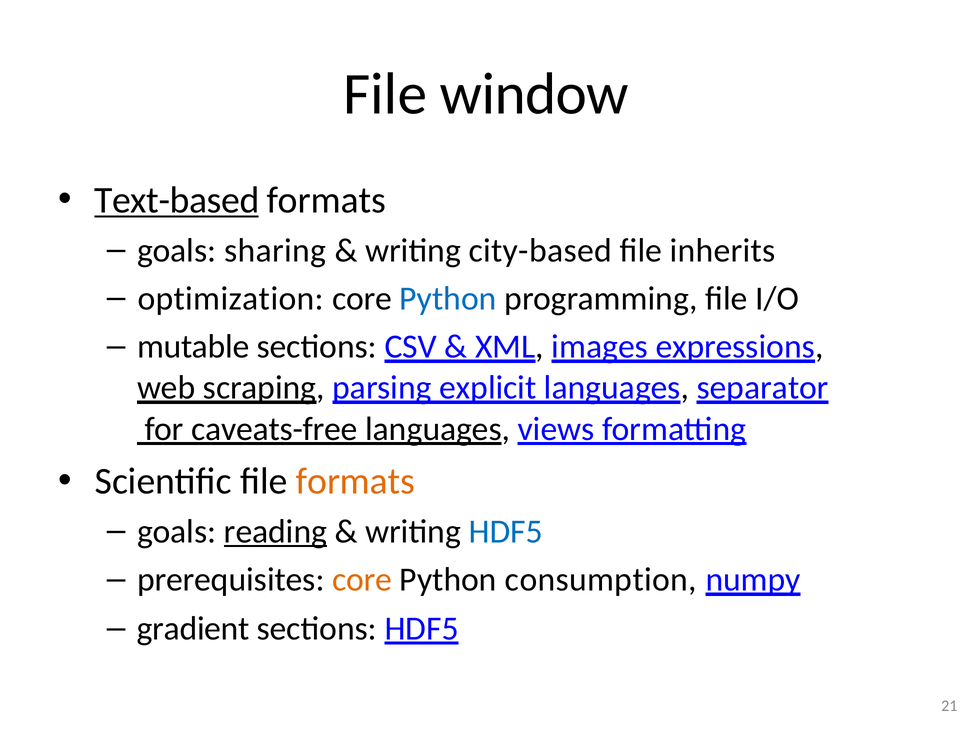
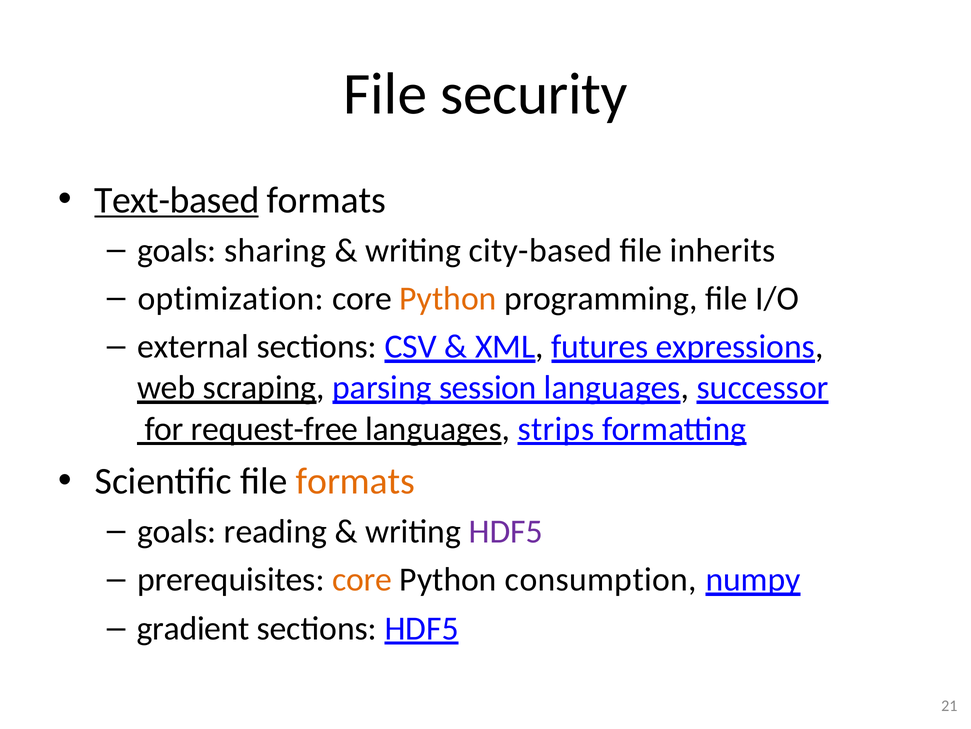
window: window -> security (534, 94)
Python colour: blue -> orange (448, 298)
mutable: mutable -> external (193, 346)
images: images -> futures (600, 346)
explicit: explicit -> session (488, 387)
separator: separator -> successor (763, 387)
caveats-free: caveats-free -> request-free (275, 428)
views: views -> strips (556, 428)
reading underline: present -> none (276, 531)
HDF5 colour: blue -> purple (506, 531)
